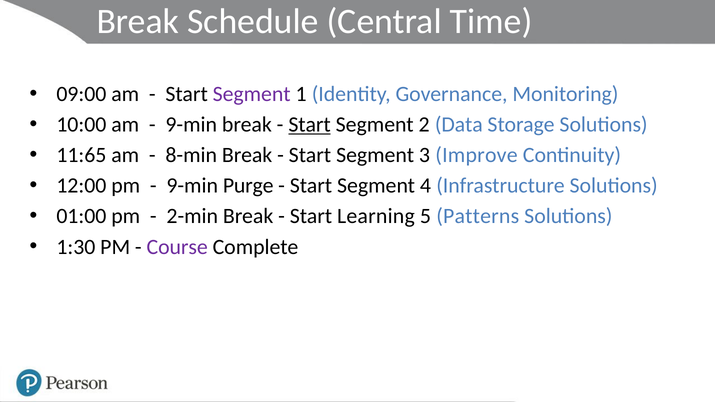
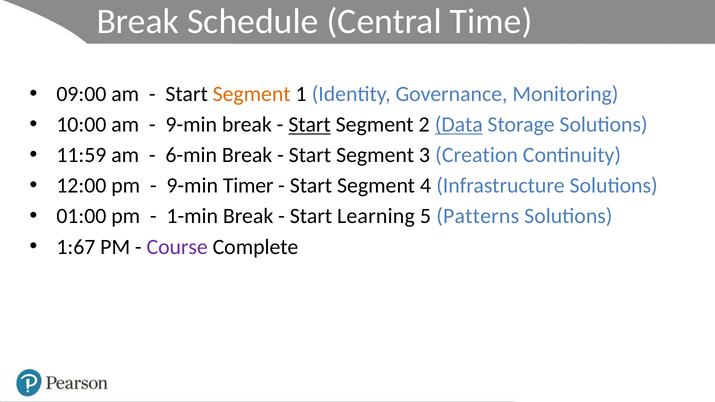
Segment colour: purple -> orange (252, 94)
Data underline: none -> present (459, 125)
11:65: 11:65 -> 11:59 (81, 155)
8-min: 8-min -> 6-min (191, 155)
Improve: Improve -> Creation (477, 155)
Purge: Purge -> Timer (248, 186)
2-min: 2-min -> 1-min (192, 216)
1:30: 1:30 -> 1:67 (76, 247)
